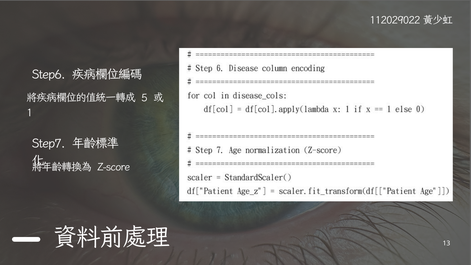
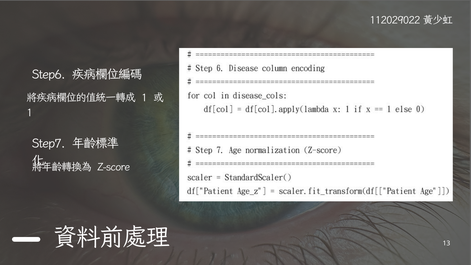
5: 5 -> 1 (144, 98)
